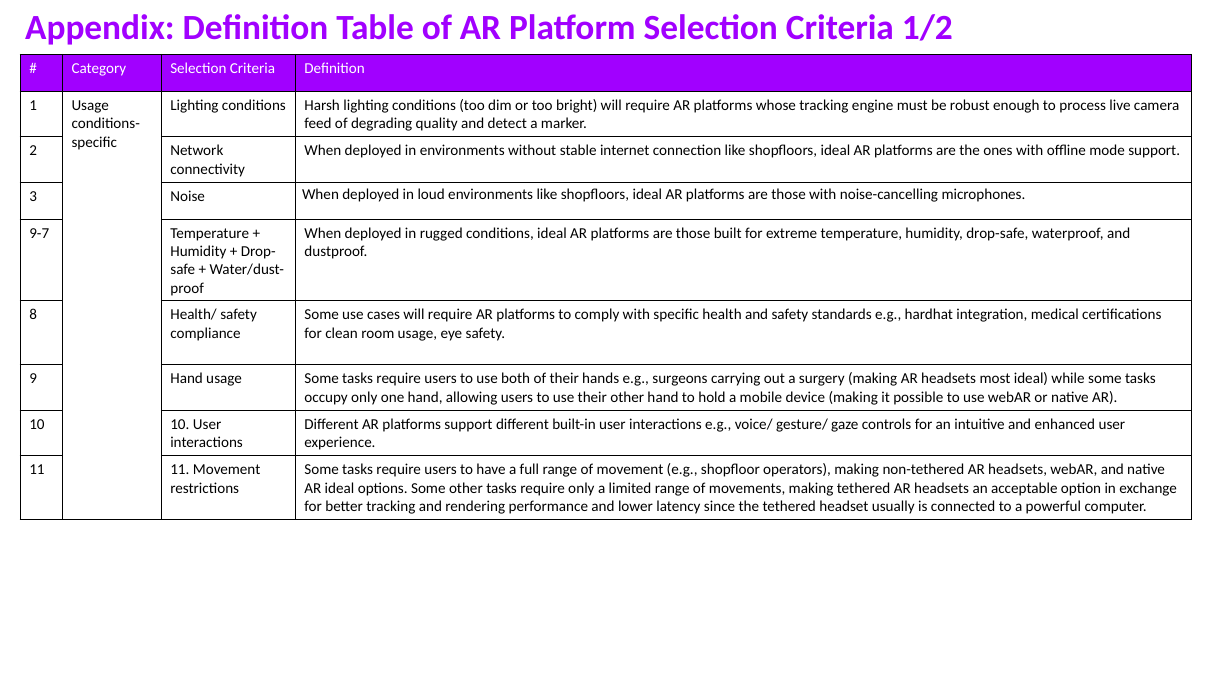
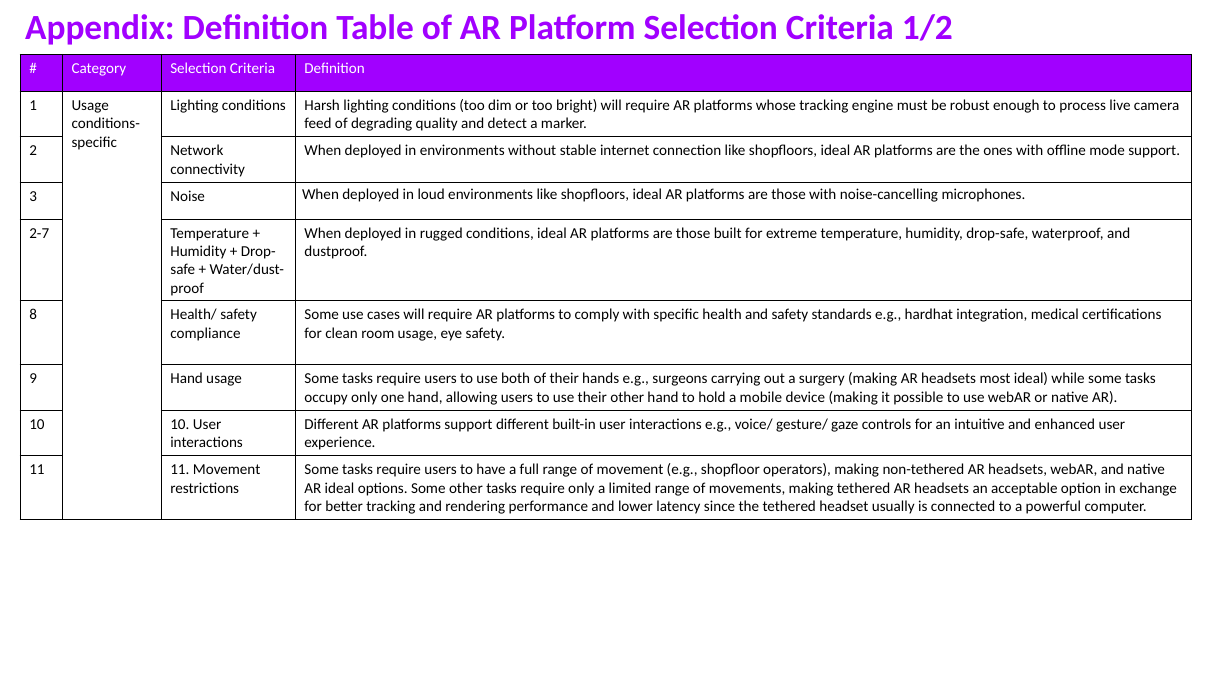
9-7: 9-7 -> 2-7 (39, 233)
